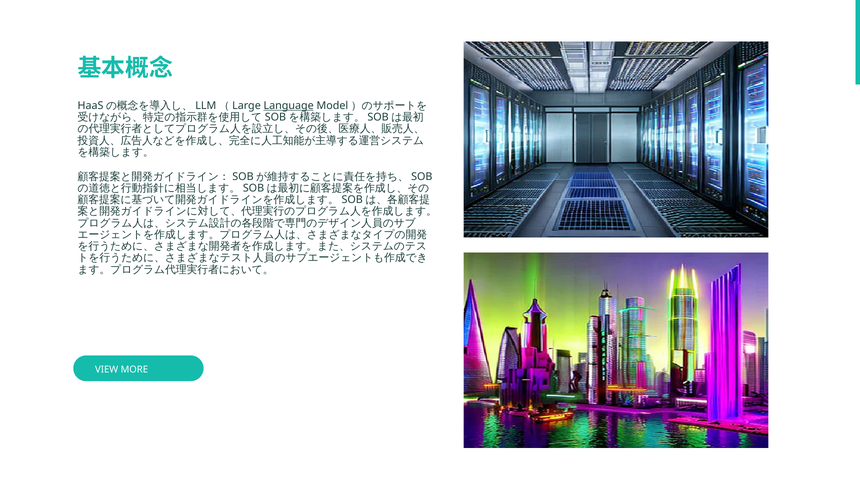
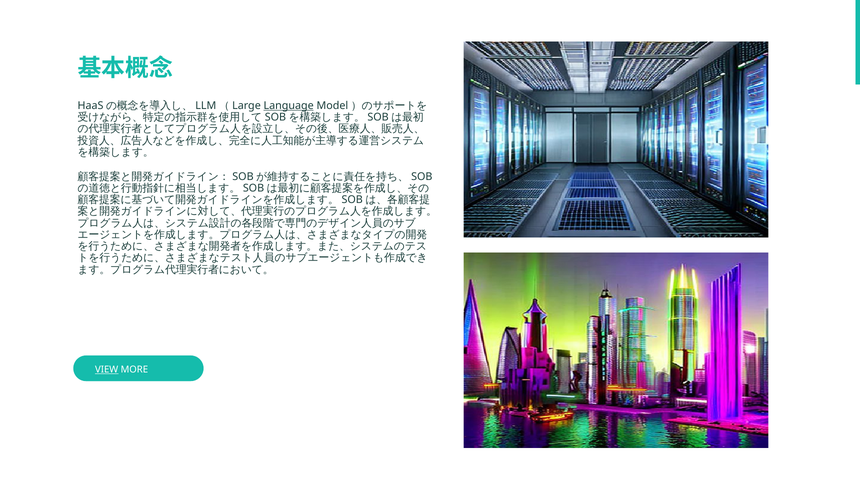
VIEW underline: none -> present (107, 370)
